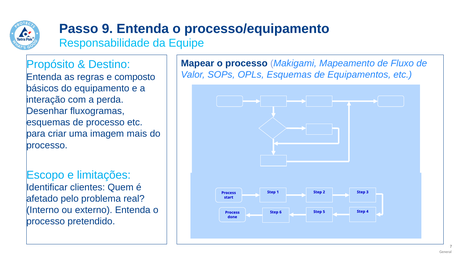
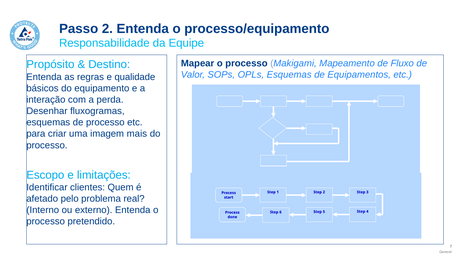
Passo 9: 9 -> 2 (107, 29)
composto: composto -> qualidade (135, 77)
